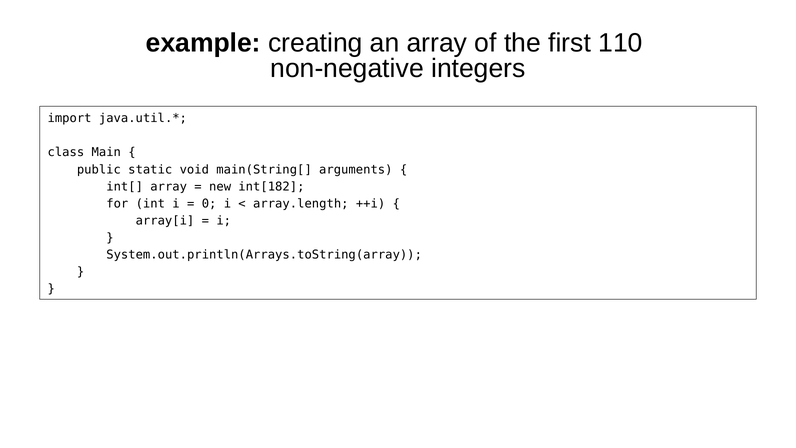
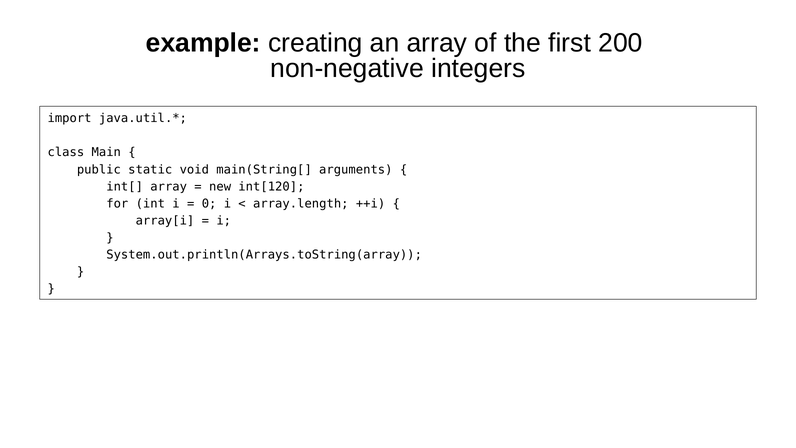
110: 110 -> 200 (620, 43)
int[182: int[182 -> int[120 (271, 186)
